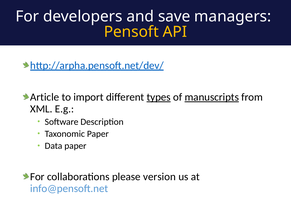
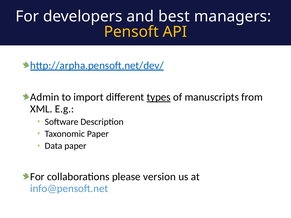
save: save -> best (174, 16)
Article: Article -> Admin (45, 97)
manuscripts underline: present -> none (212, 97)
